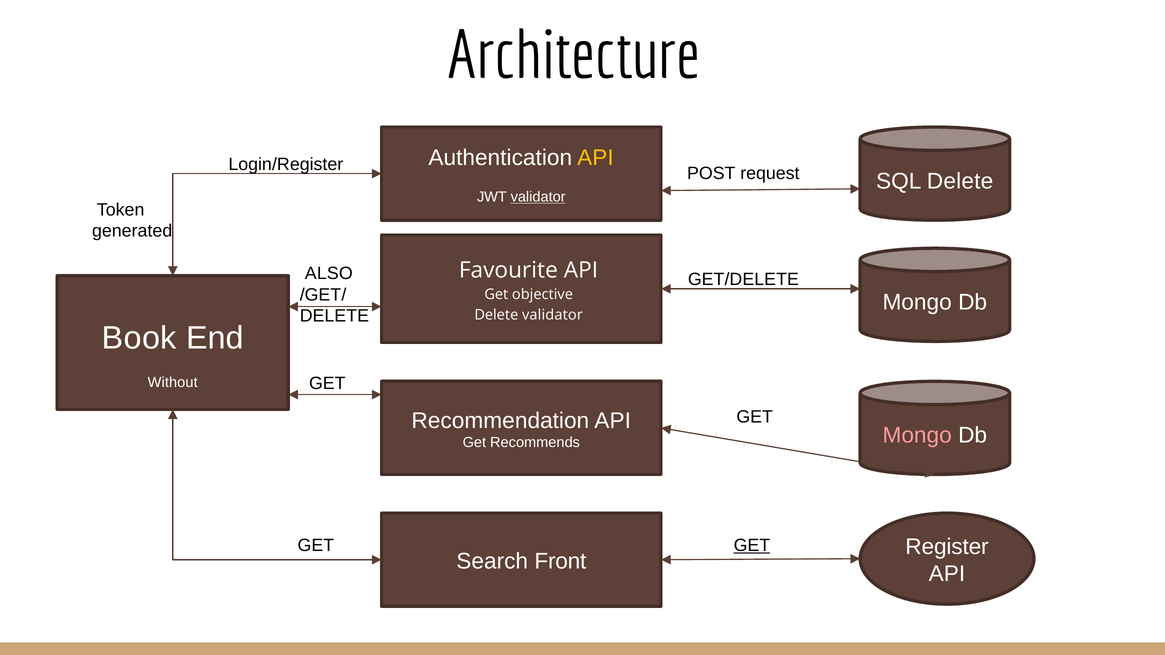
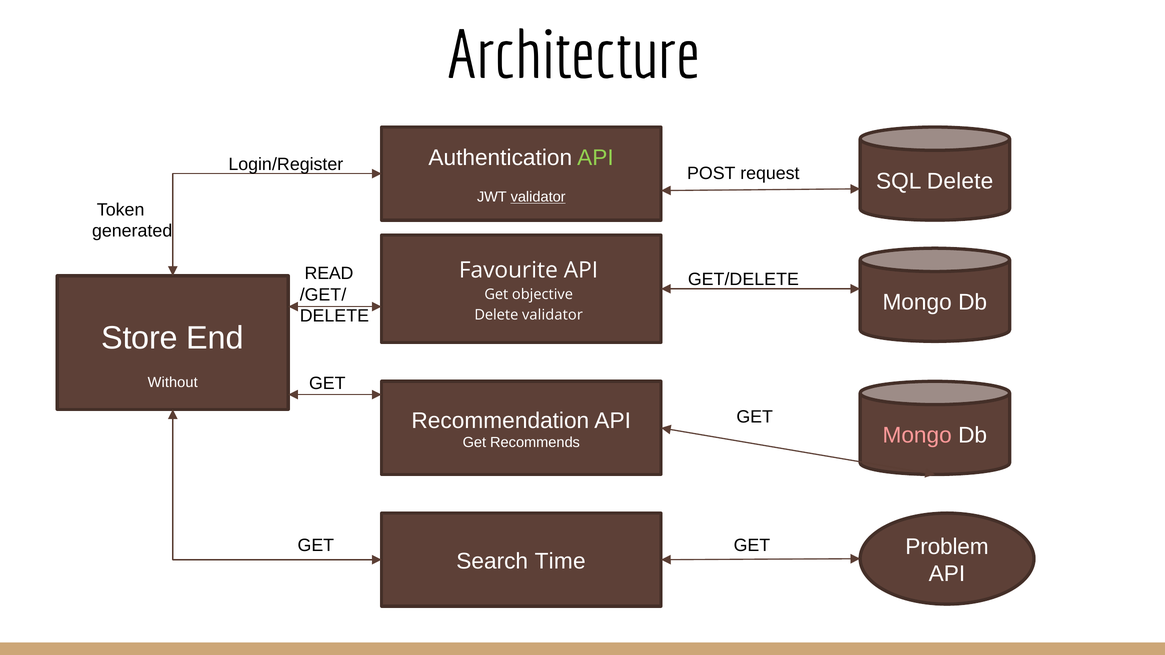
API colour: yellow -> light green (595, 158)
ALSO: ALSO -> READ (329, 274)
Book: Book -> Store (139, 338)
Register: Register -> Problem (947, 547)
GET underline: present -> none (752, 546)
Front: Front -> Time (560, 562)
